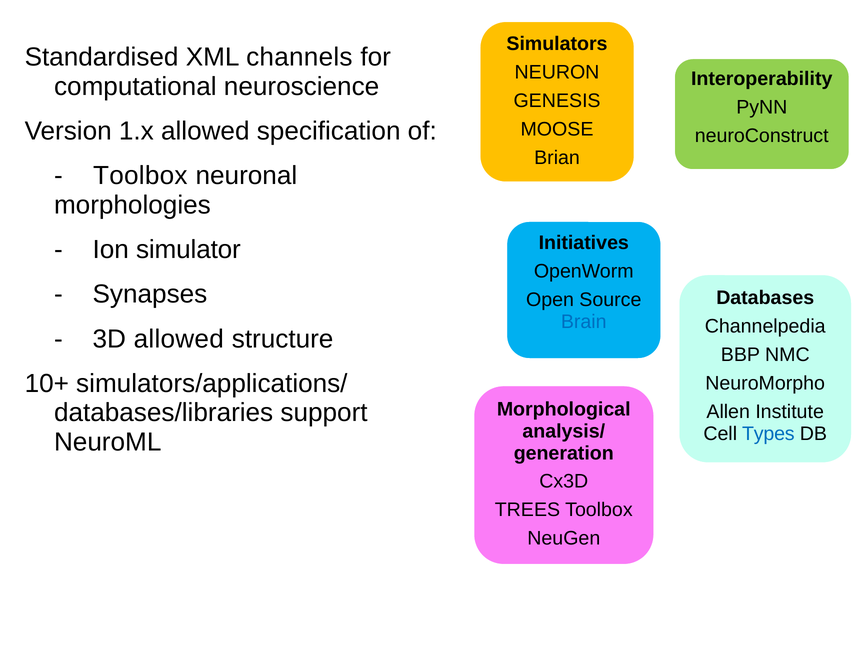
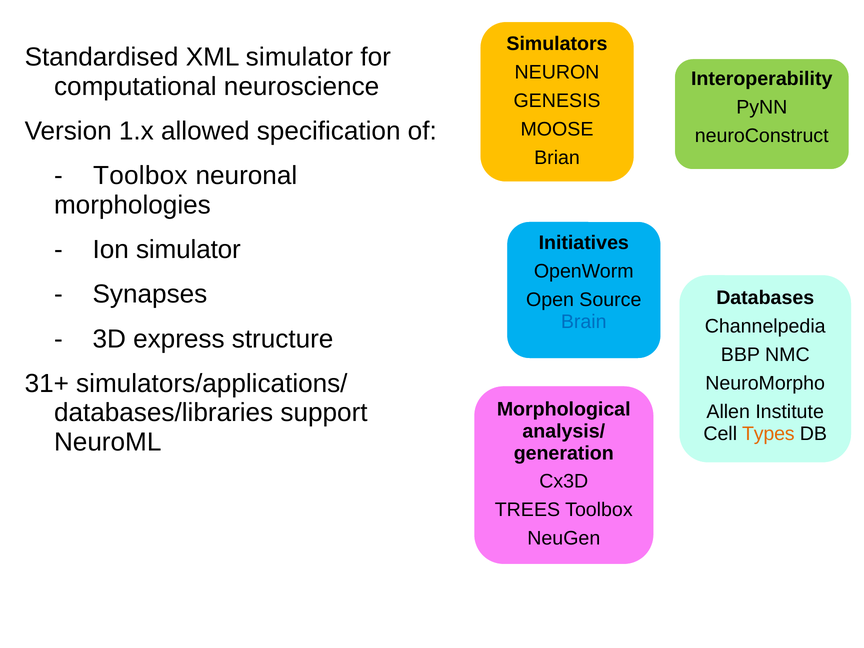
XML channels: channels -> simulator (299, 57)
3D allowed: allowed -> express (179, 339)
10+: 10+ -> 31+ (47, 384)
Types colour: blue -> orange (768, 433)
